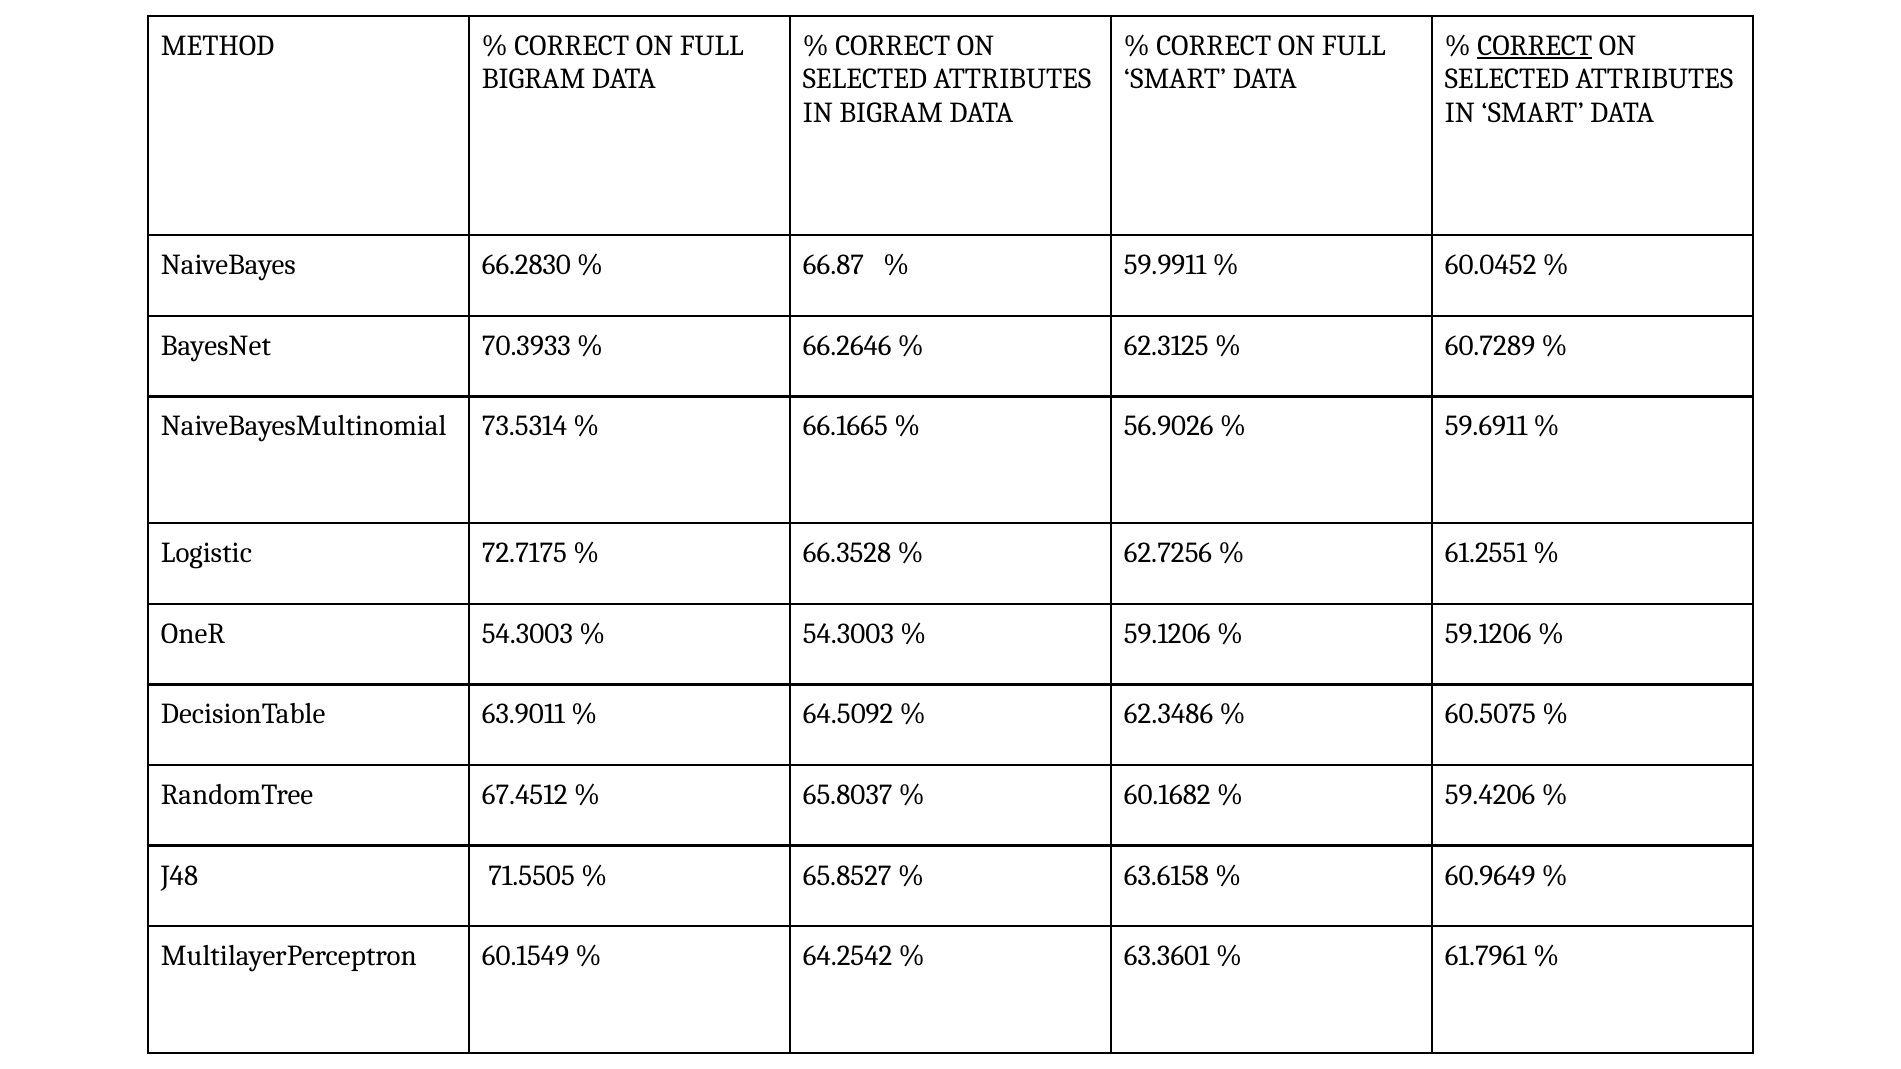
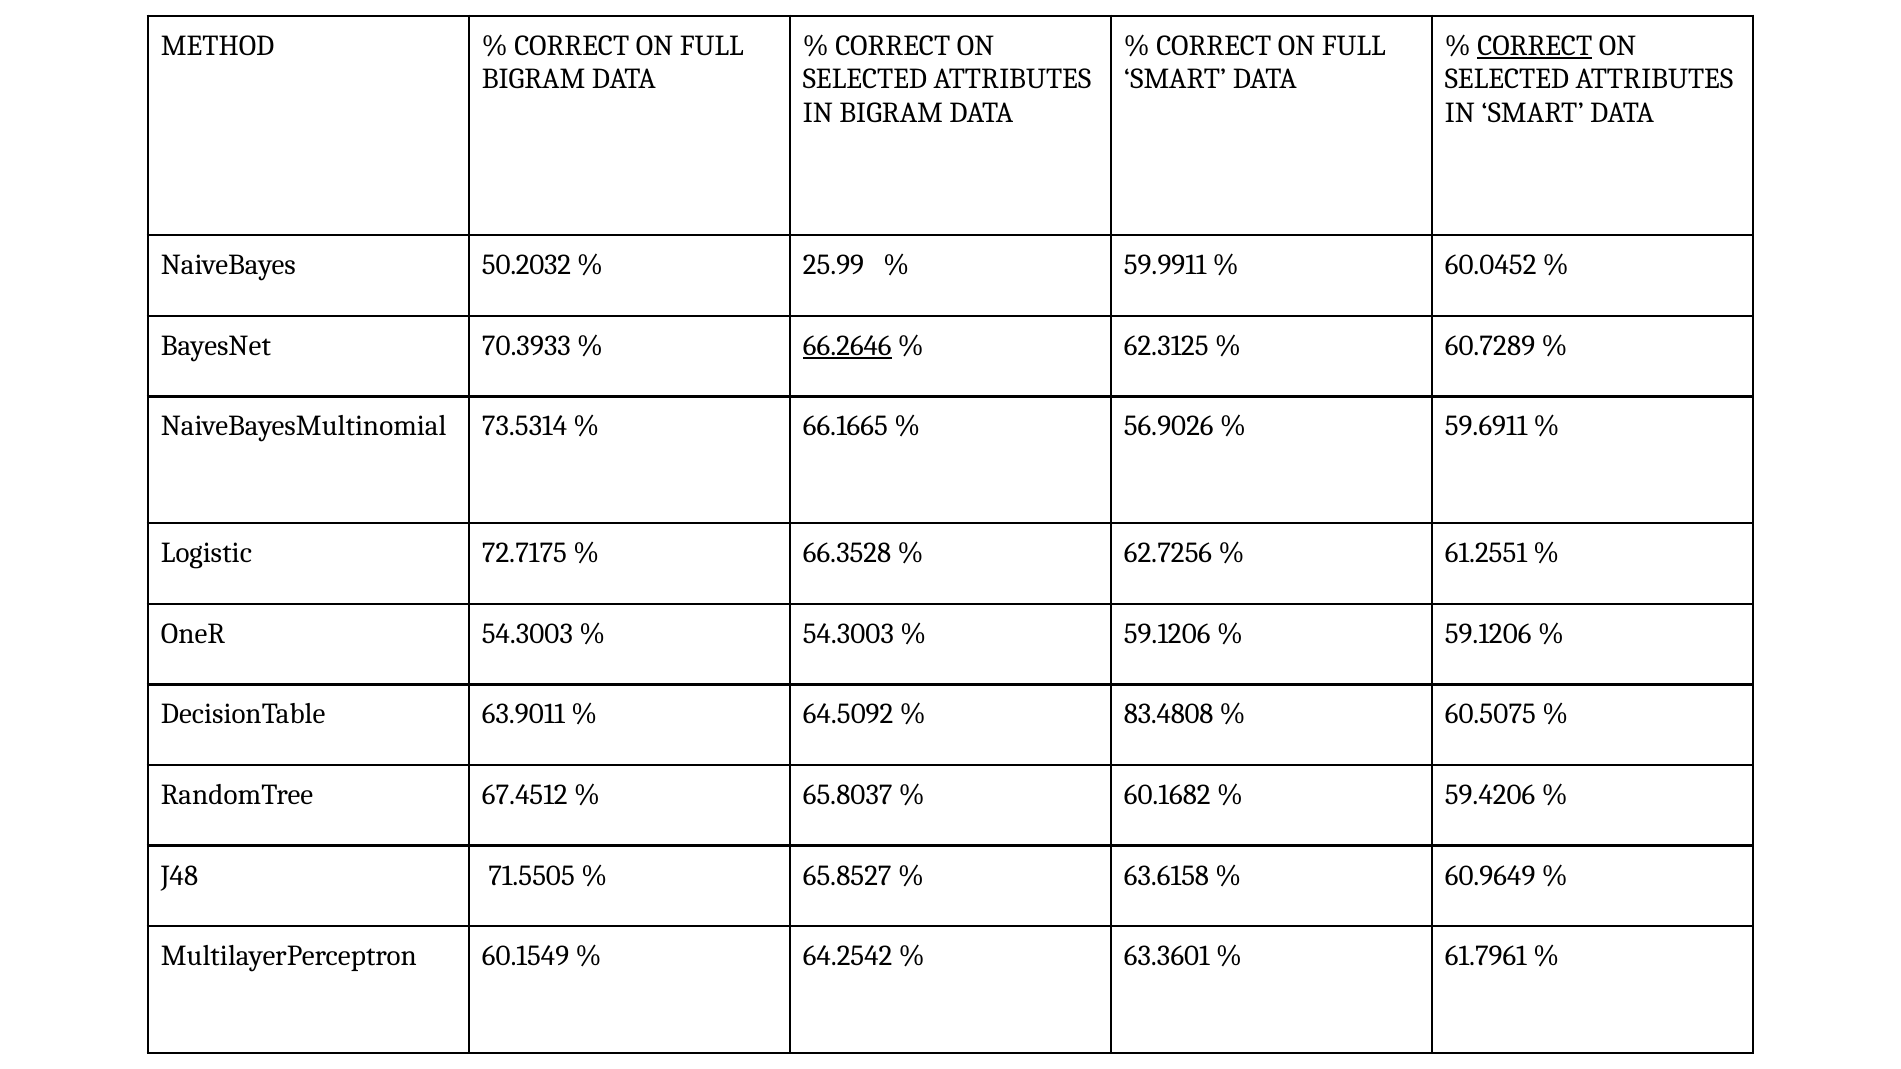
66.2830: 66.2830 -> 50.2032 (527, 265)
66.87: 66.87 -> 25.99 (834, 265)
66.2646 underline: none -> present (847, 346)
62.3486: 62.3486 -> 83.4808 (1169, 715)
